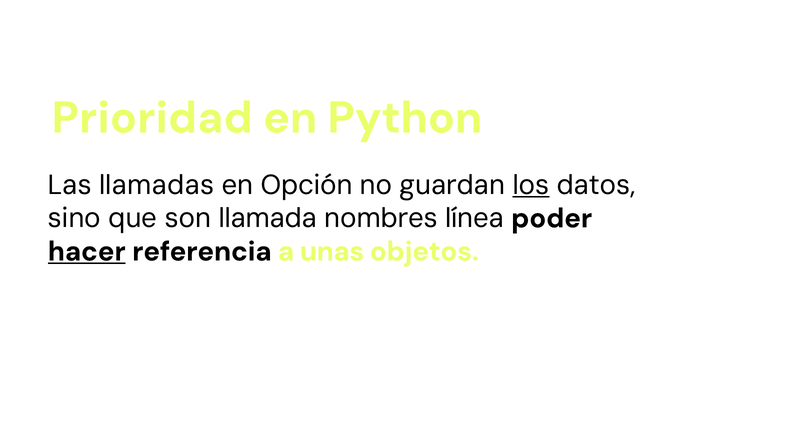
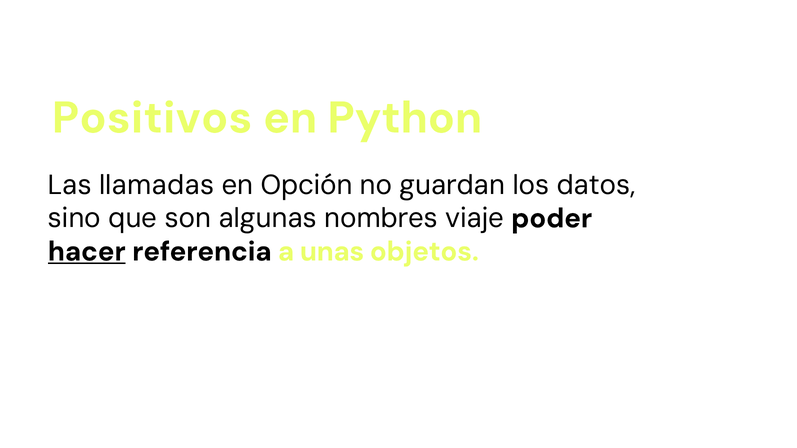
Prioridad: Prioridad -> Positivos (152, 118)
los underline: present -> none (531, 185)
llamada: llamada -> algunas (268, 218)
línea: línea -> viaje (475, 218)
